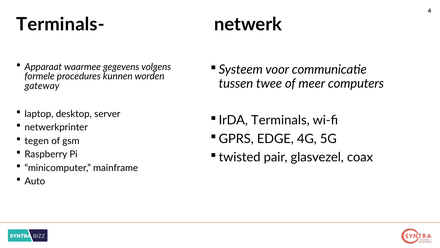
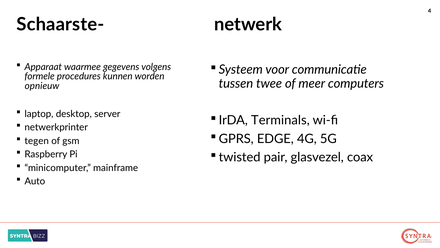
Terminals-: Terminals- -> Schaarste- (60, 24)
gateway: gateway -> opnieuw (42, 86)
